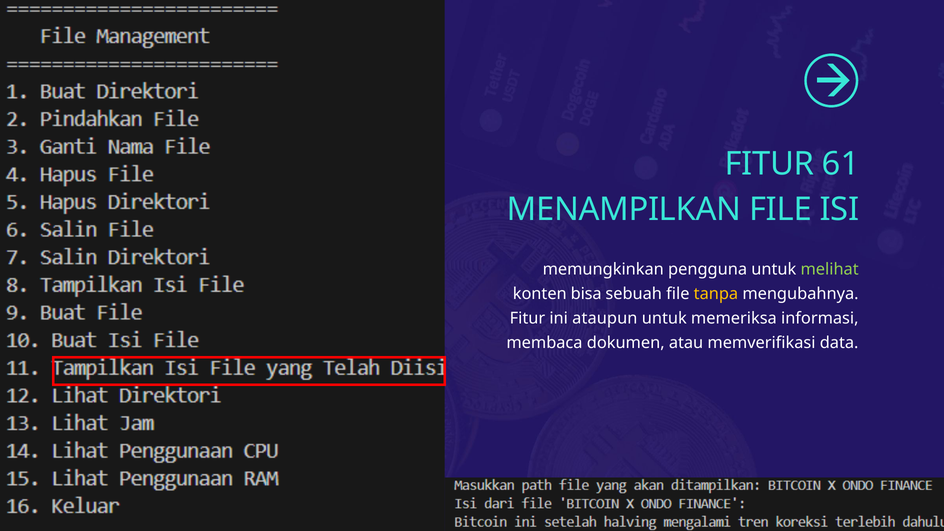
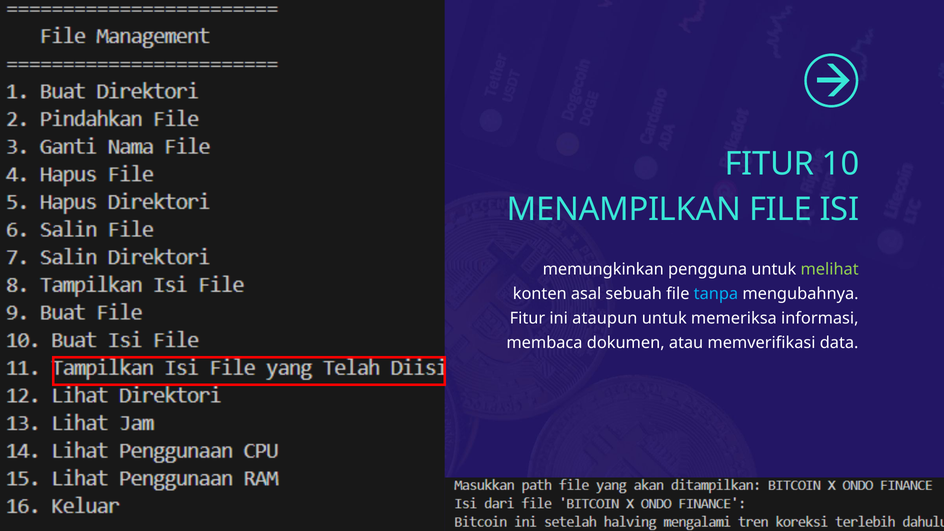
61: 61 -> 10 (841, 164)
bisa: bisa -> asal (586, 294)
tanpa colour: yellow -> light blue (716, 294)
